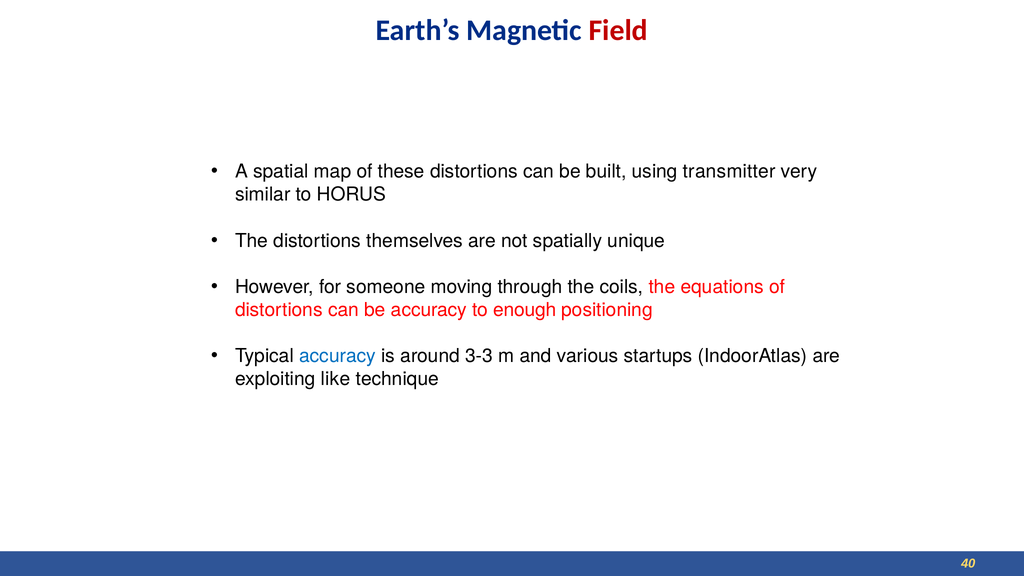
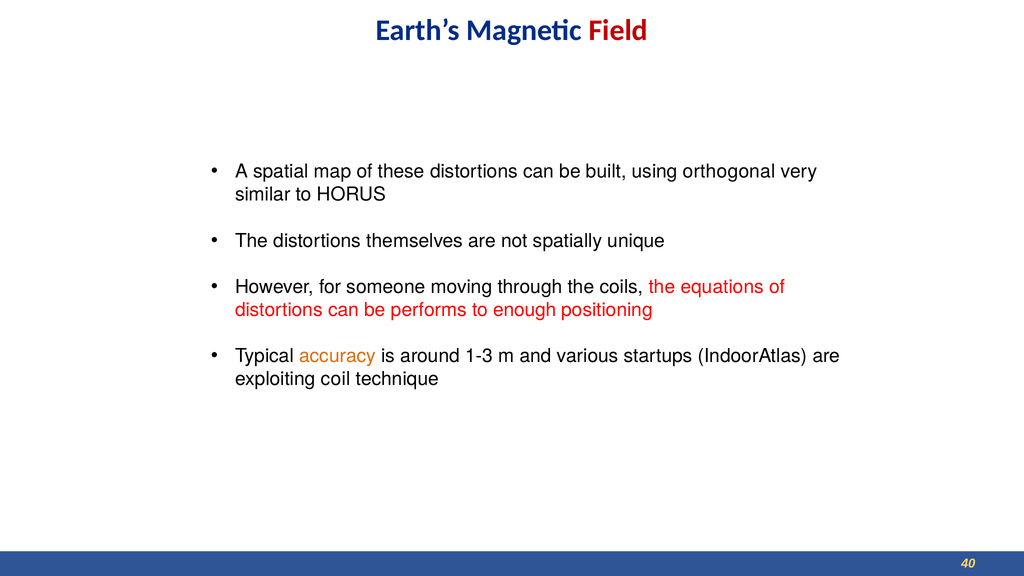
transmitter: transmitter -> orthogonal (729, 172)
be accuracy: accuracy -> performs (429, 310)
accuracy colour: blue -> orange (338, 356)
3-3: 3-3 -> 1-3 (479, 356)
like: like -> coil (336, 379)
